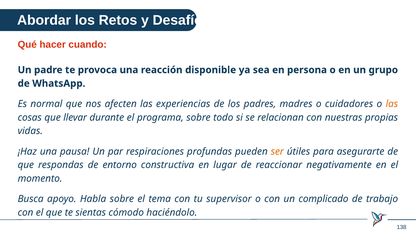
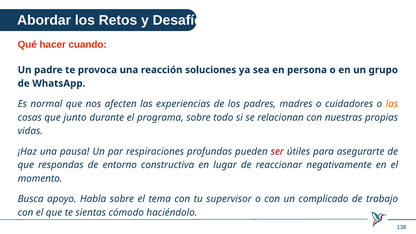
disponible: disponible -> soluciones (211, 70)
llevar: llevar -> junto (75, 117)
ser colour: orange -> red (277, 152)
